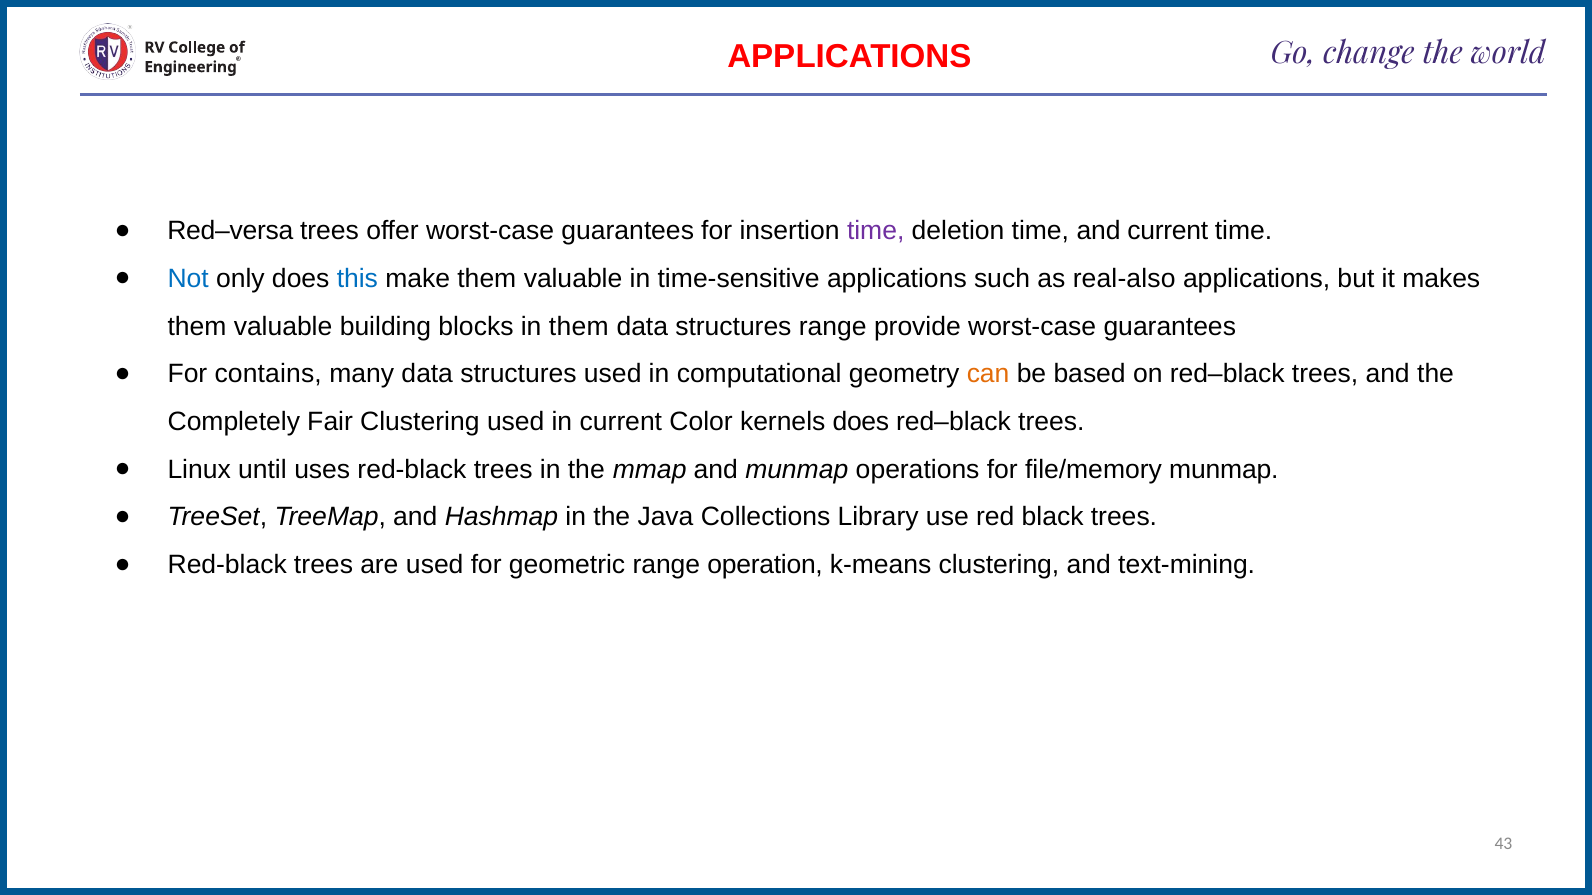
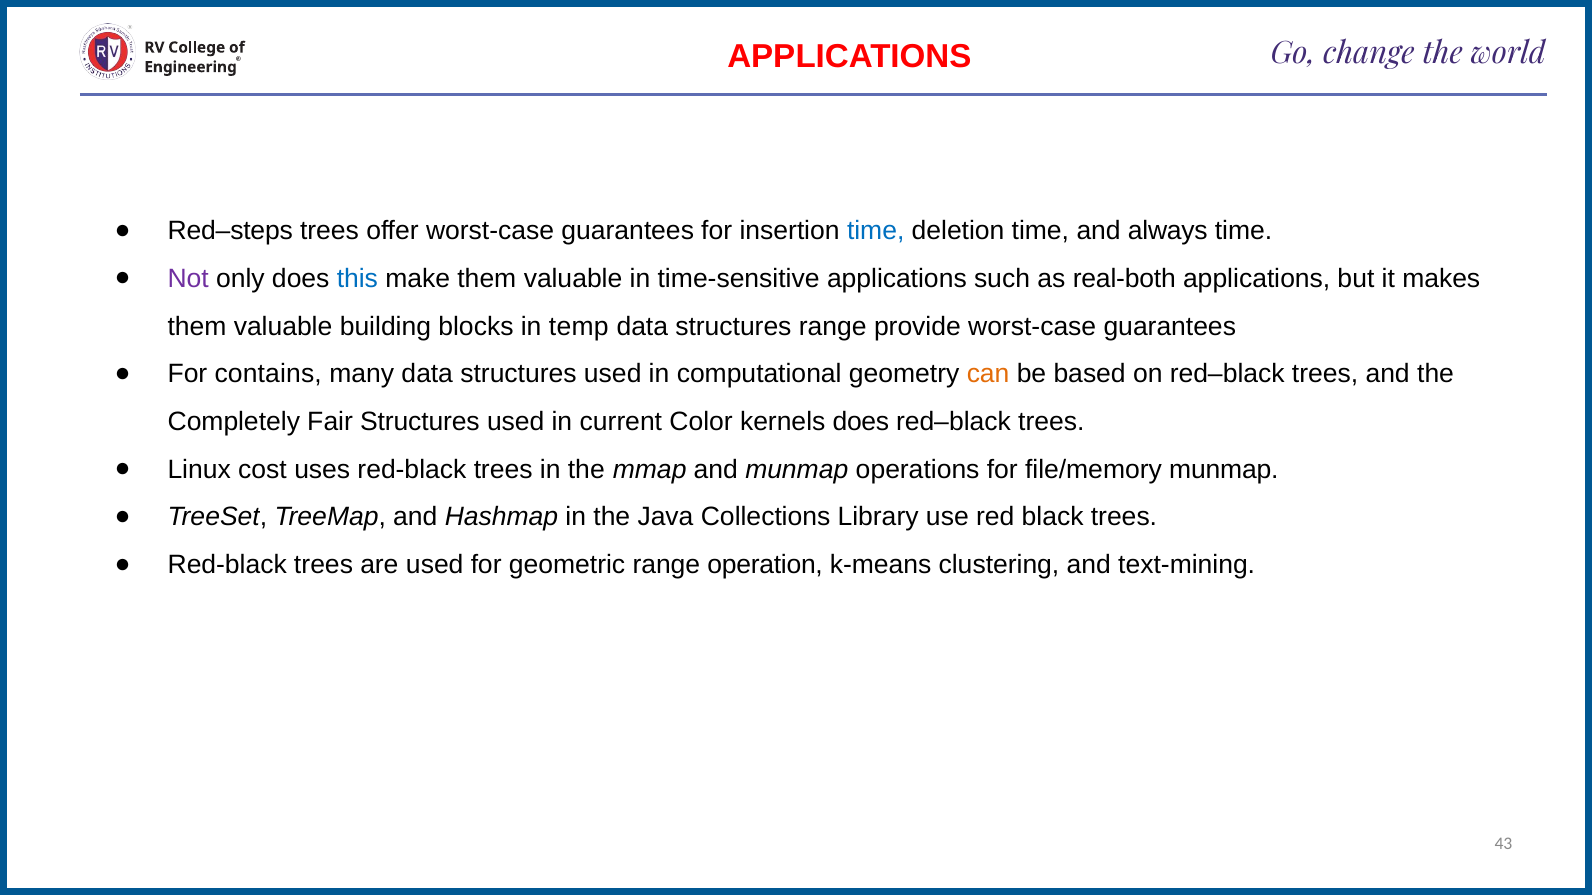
Red–versa: Red–versa -> Red–steps (230, 231)
time colour: purple -> blue (876, 231)
and current: current -> always (1168, 231)
Not colour: blue -> purple (188, 279)
real-also: real-also -> real-both (1124, 279)
in them: them -> temp (579, 327)
Fair Clustering: Clustering -> Structures (420, 422)
until: until -> cost (262, 470)
